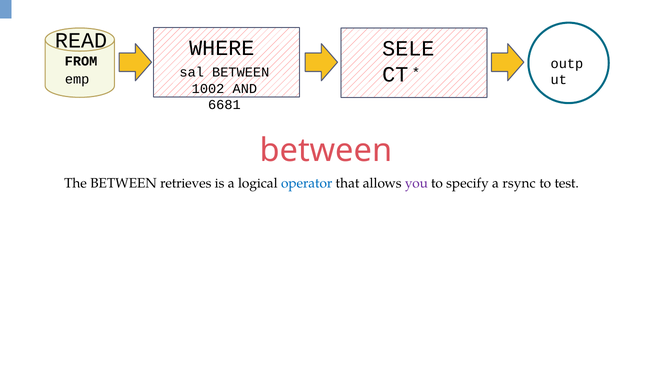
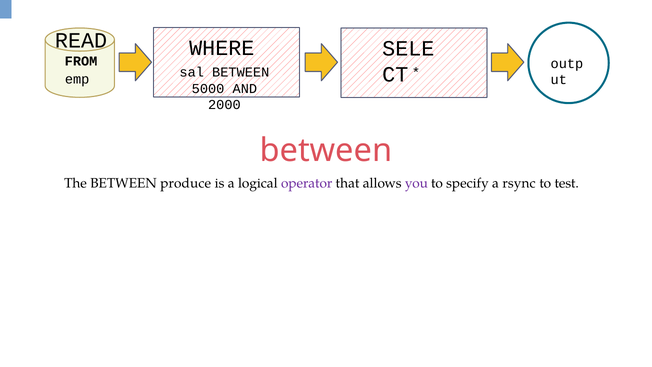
1002: 1002 -> 5000 (208, 89)
6681: 6681 -> 2000 (224, 105)
retrieves: retrieves -> produce (186, 183)
operator colour: blue -> purple (307, 183)
